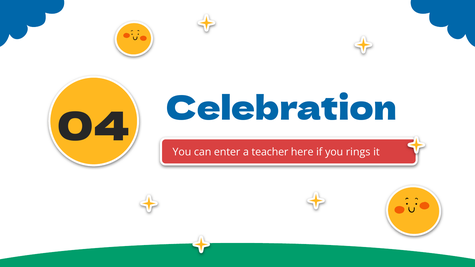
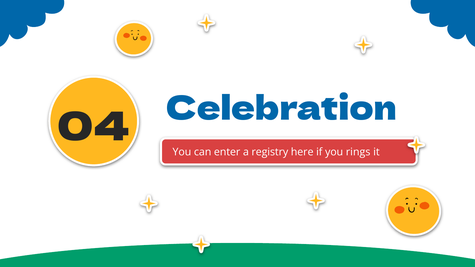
teacher: teacher -> registry (270, 152)
